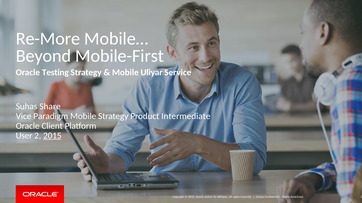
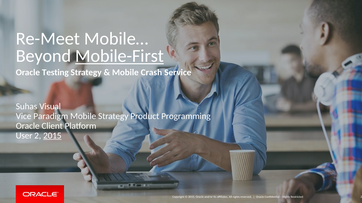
Re-More: Re-More -> Re-Meet (48, 39)
Mobile-First underline: none -> present (119, 56)
Uliyar: Uliyar -> Crash (151, 73)
Share: Share -> Visual (50, 107)
Intermediate: Intermediate -> Programming (186, 116)
